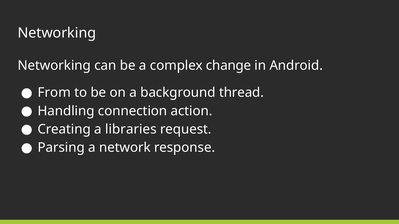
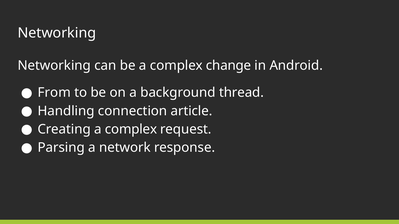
action: action -> article (192, 111)
Creating a libraries: libraries -> complex (131, 129)
